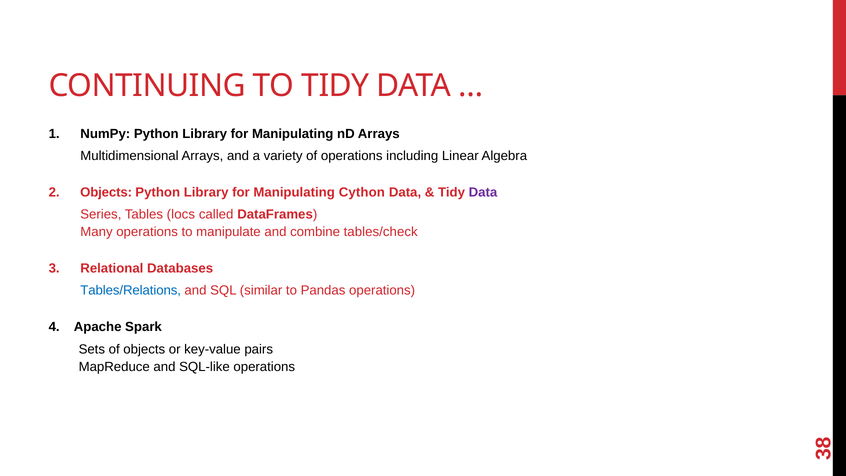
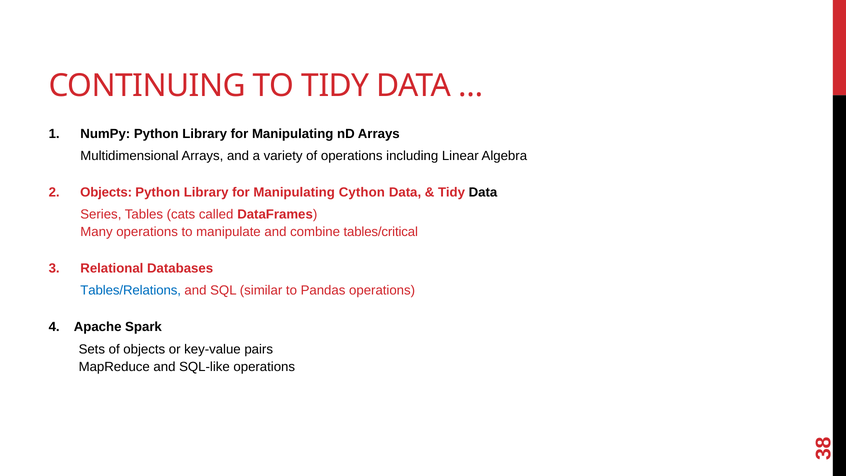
Data colour: purple -> black (483, 192)
locs: locs -> cats (181, 214)
tables/check: tables/check -> tables/critical (381, 232)
